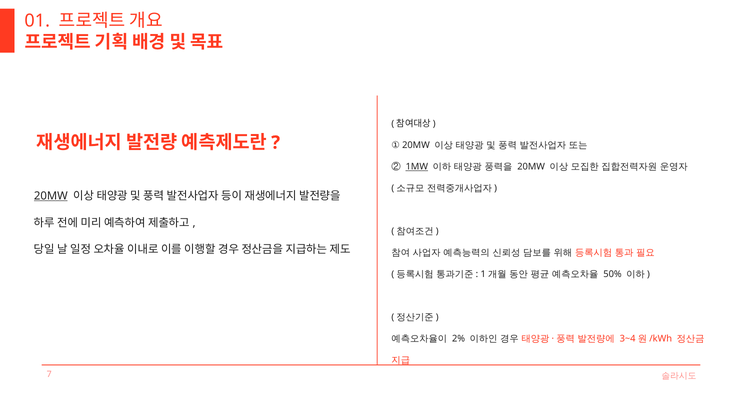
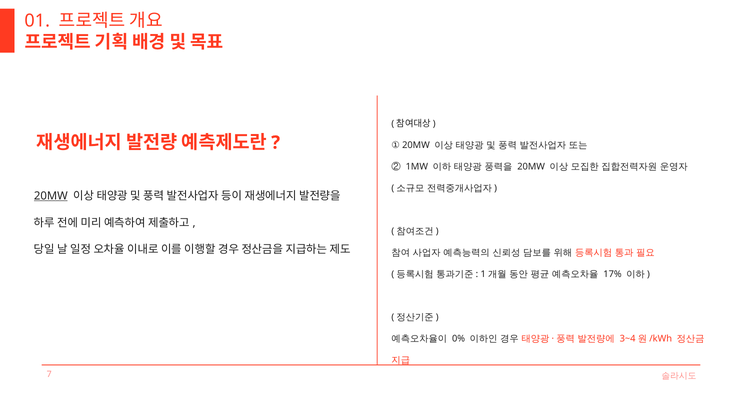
1MW underline: present -> none (417, 167)
50%: 50% -> 17% (613, 275)
2%: 2% -> 0% (459, 339)
